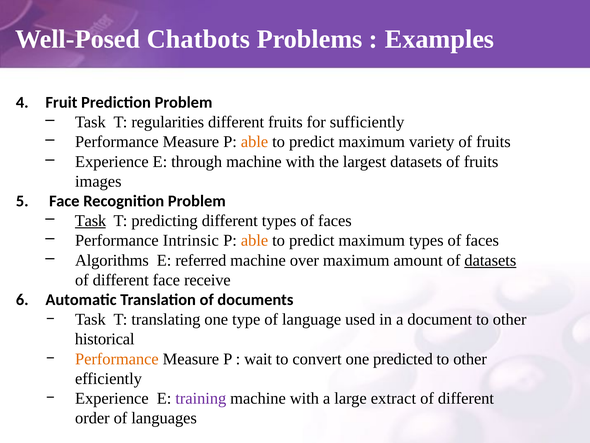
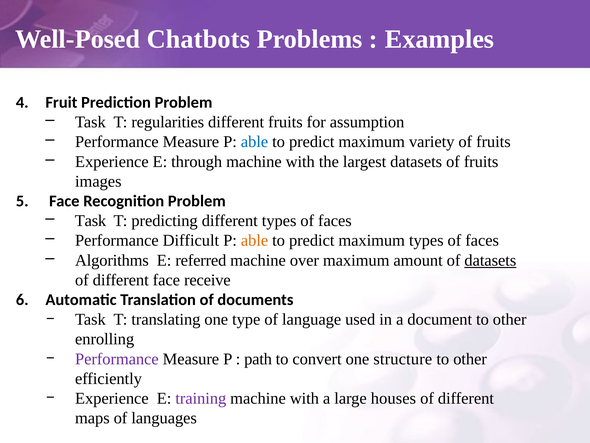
sufficiently: sufficiently -> assumption (367, 122)
able colour: orange -> blue (255, 142)
Task underline: present -> none (90, 221)
Intrinsic: Intrinsic -> Difficult (191, 241)
historical: historical -> enrolling (105, 339)
Performance colour: orange -> purple (117, 359)
wait: wait -> path (258, 359)
predicted: predicted -> structure (403, 359)
extract: extract -> houses (393, 398)
order: order -> maps (92, 418)
